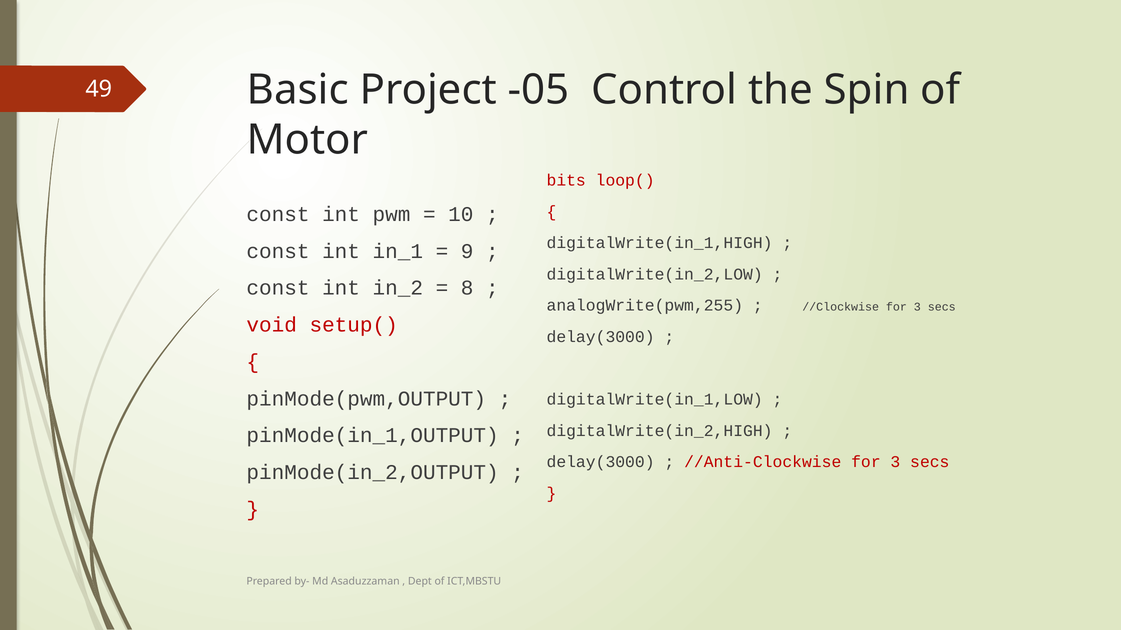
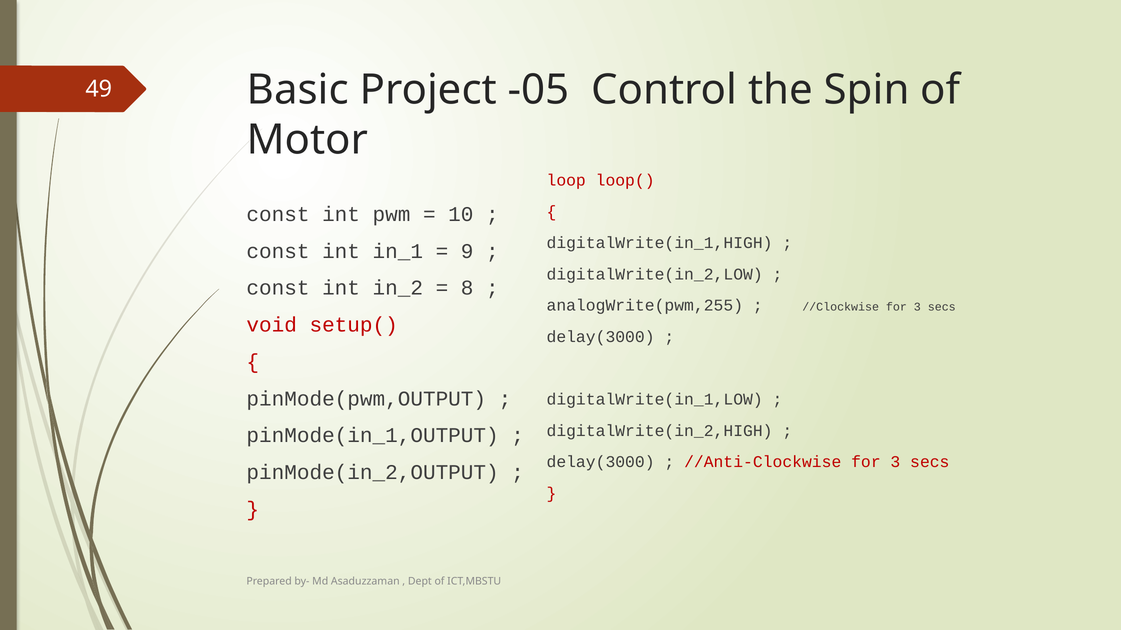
bits: bits -> loop (566, 181)
